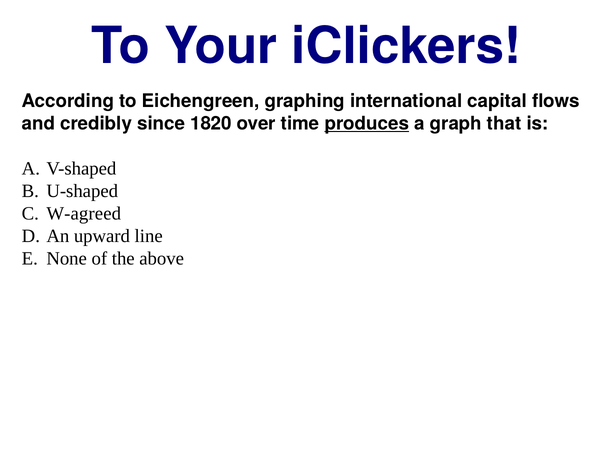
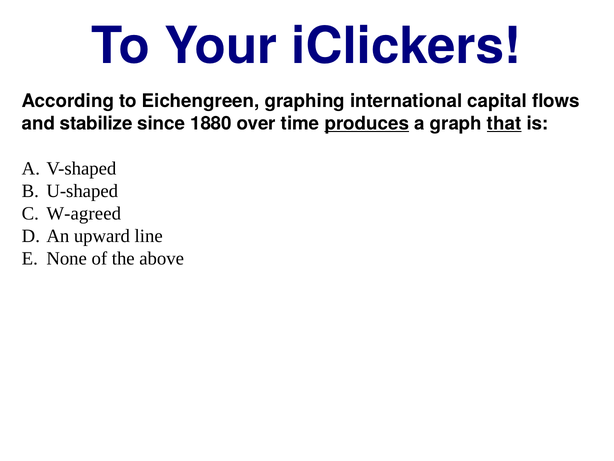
credibly: credibly -> stabilize (96, 123)
1820: 1820 -> 1880 (211, 123)
that underline: none -> present (504, 123)
